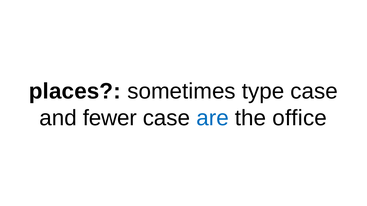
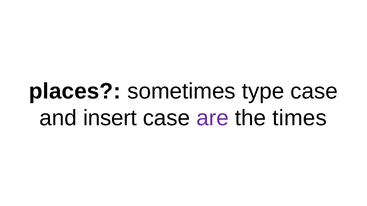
fewer: fewer -> insert (110, 118)
are colour: blue -> purple (213, 118)
office: office -> times (300, 118)
